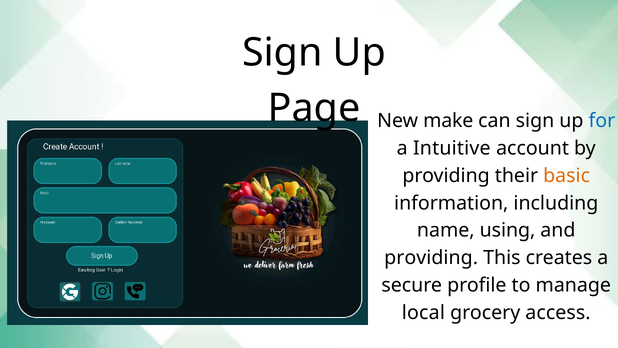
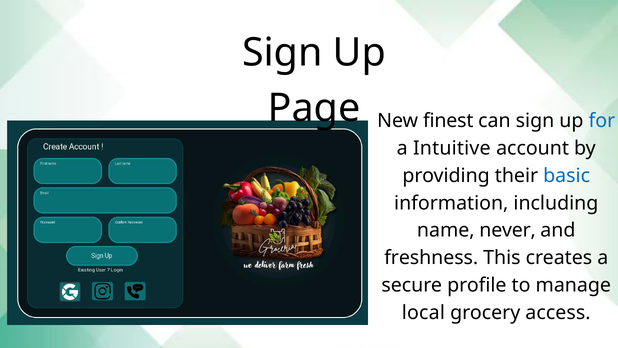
make: make -> finest (448, 121)
basic colour: orange -> blue (567, 175)
using: using -> never (508, 230)
providing: providing -> freshness (431, 258)
